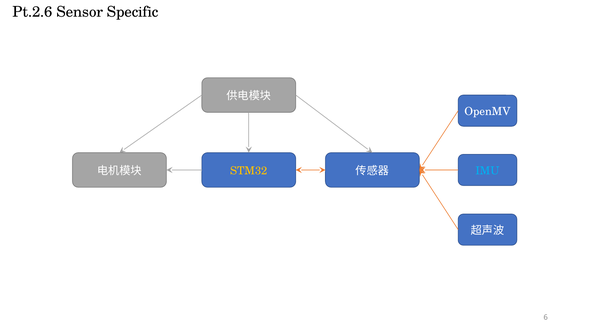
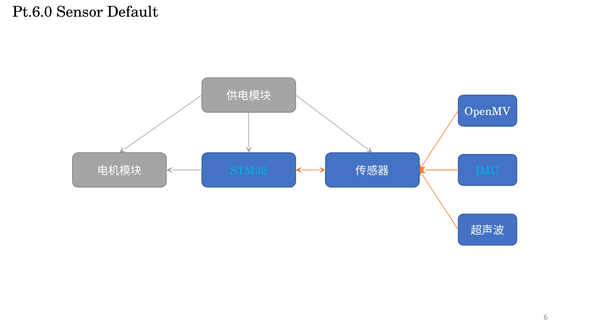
Pt.2.6: Pt.2.6 -> Pt.6.0 (32, 12)
Specific: Specific -> Default (133, 12)
STM32 colour: yellow -> light blue (249, 171)
